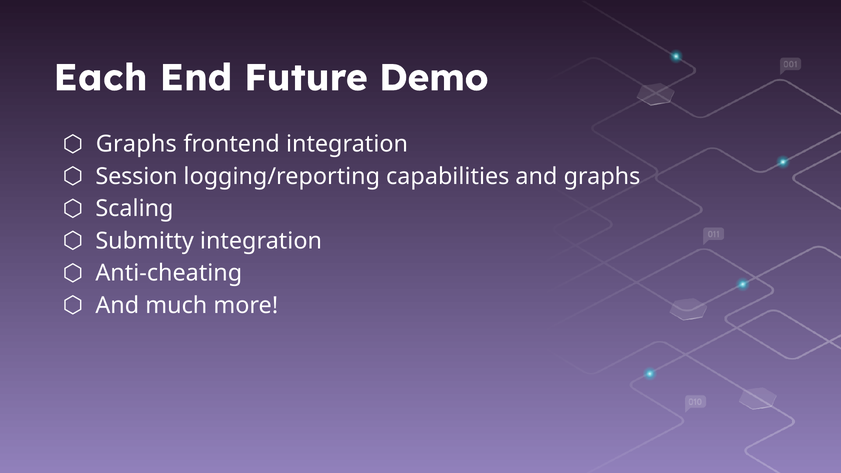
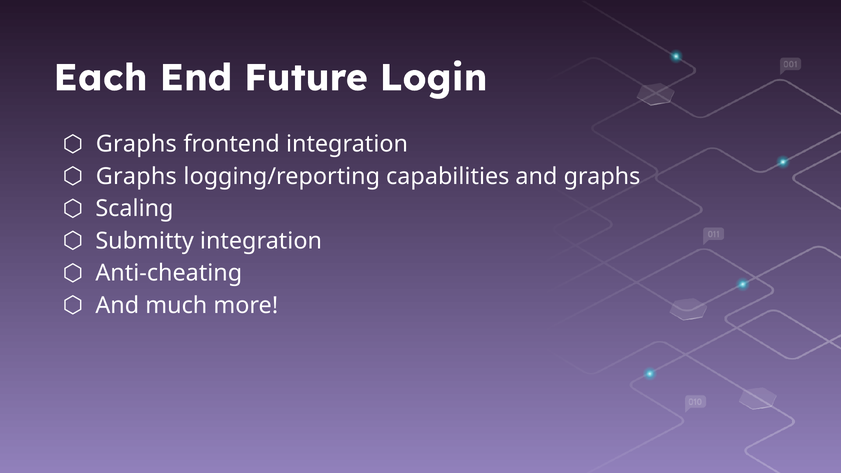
Demo: Demo -> Login (434, 78)
Session: Session -> Graphs (136, 177)
